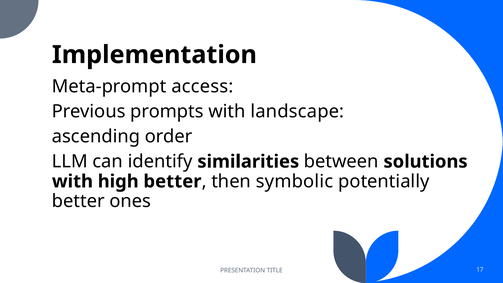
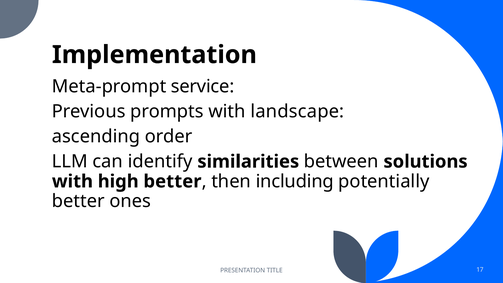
access: access -> service (203, 86)
symbolic: symbolic -> including (295, 181)
